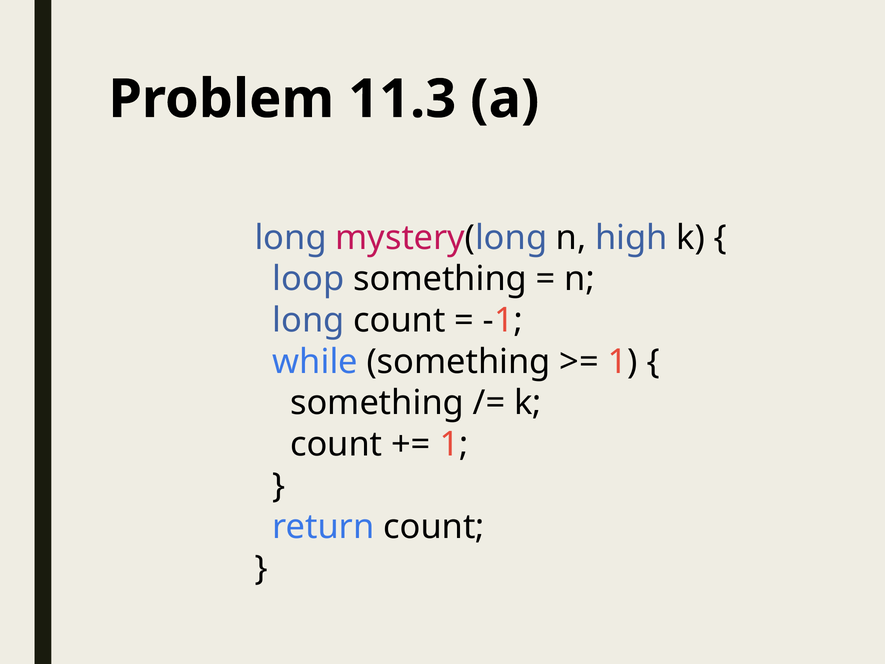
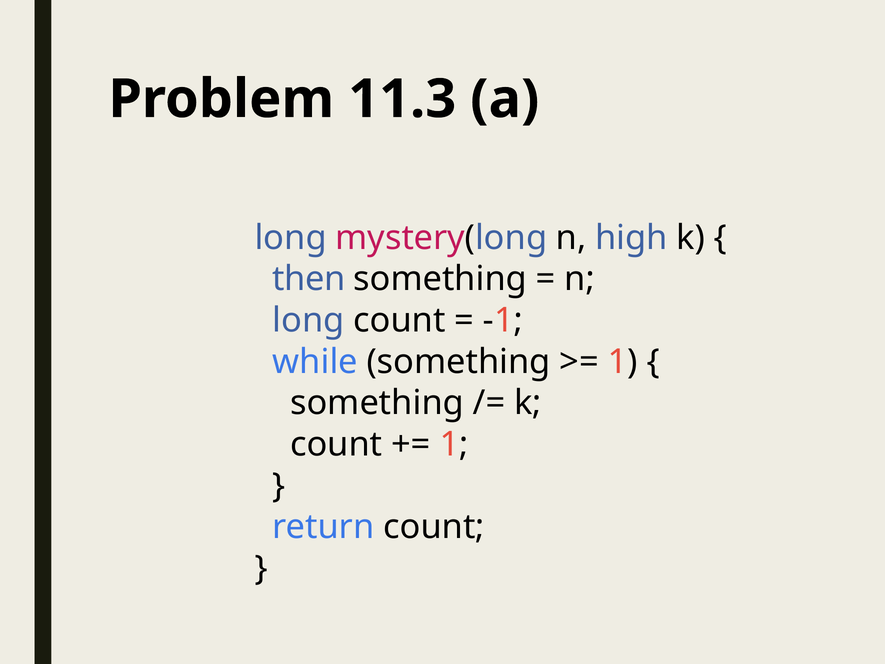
loop: loop -> then (309, 279)
